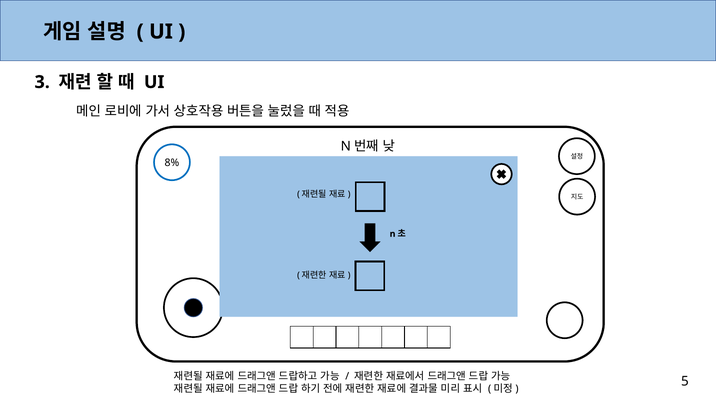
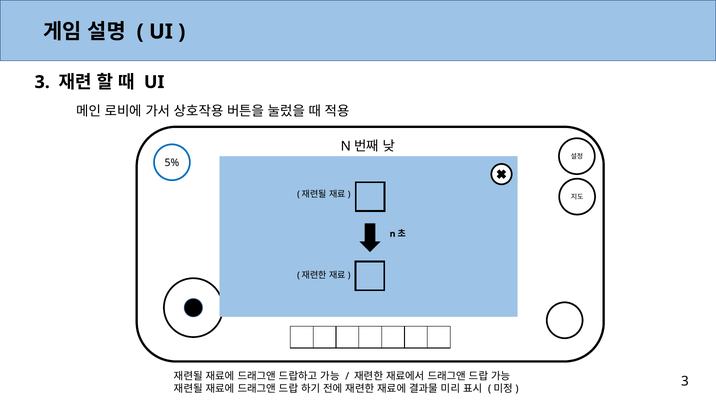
8%: 8% -> 5% (172, 163)
5: 5 -> 3 (685, 381)
